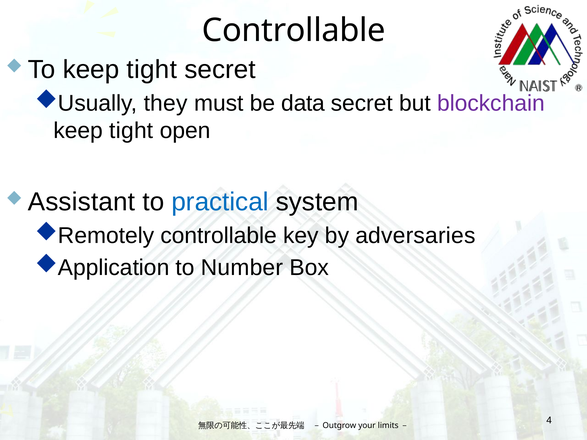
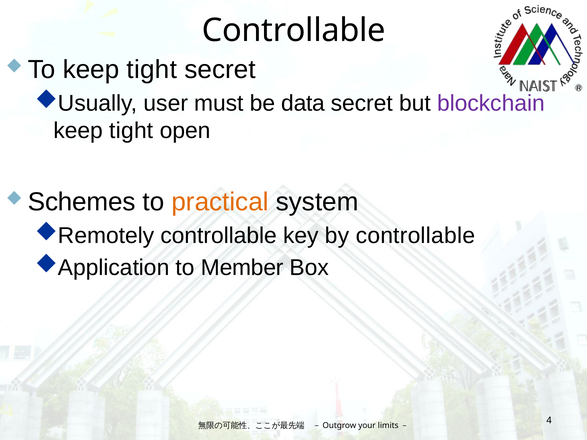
they: they -> user (166, 103)
Assistant: Assistant -> Schemes (82, 202)
practical colour: blue -> orange (220, 202)
by adversaries: adversaries -> controllable (415, 236)
Number: Number -> Member (242, 268)
